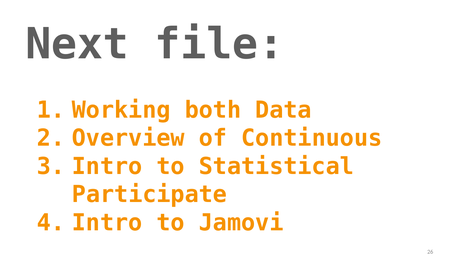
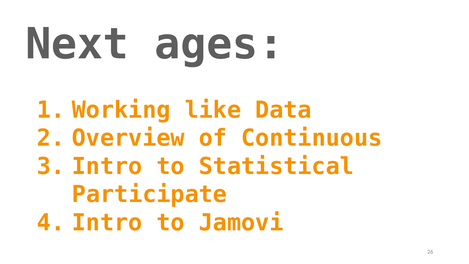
file: file -> ages (219, 44)
both: both -> like (213, 110)
